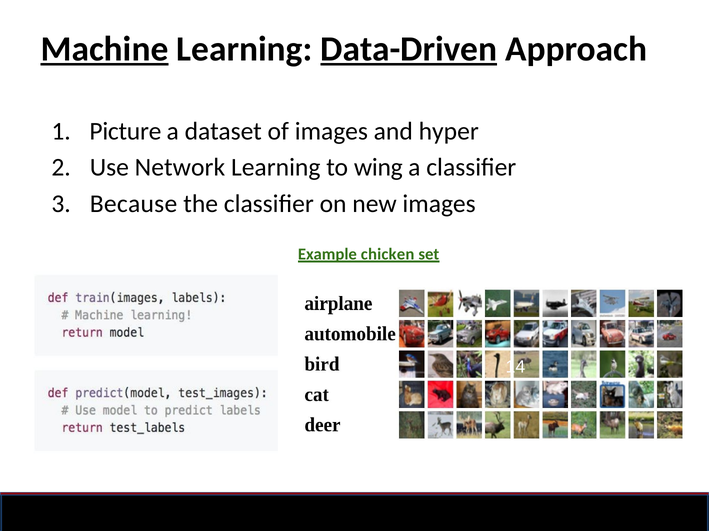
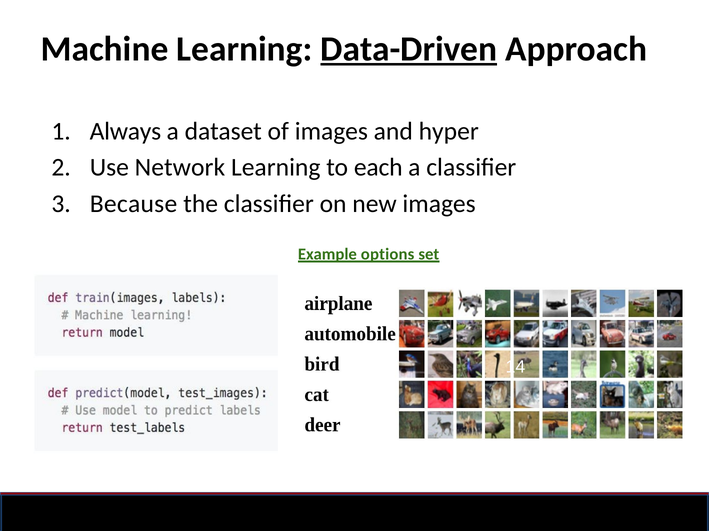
Machine underline: present -> none (105, 49)
Picture: Picture -> Always (125, 131)
wing: wing -> each (378, 168)
chicken: chicken -> options (388, 255)
